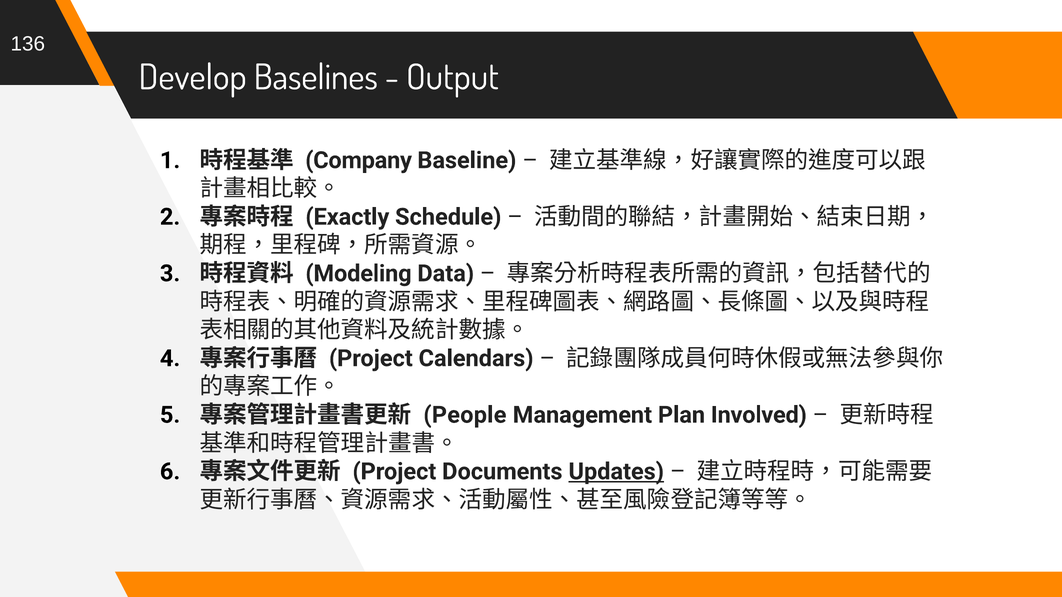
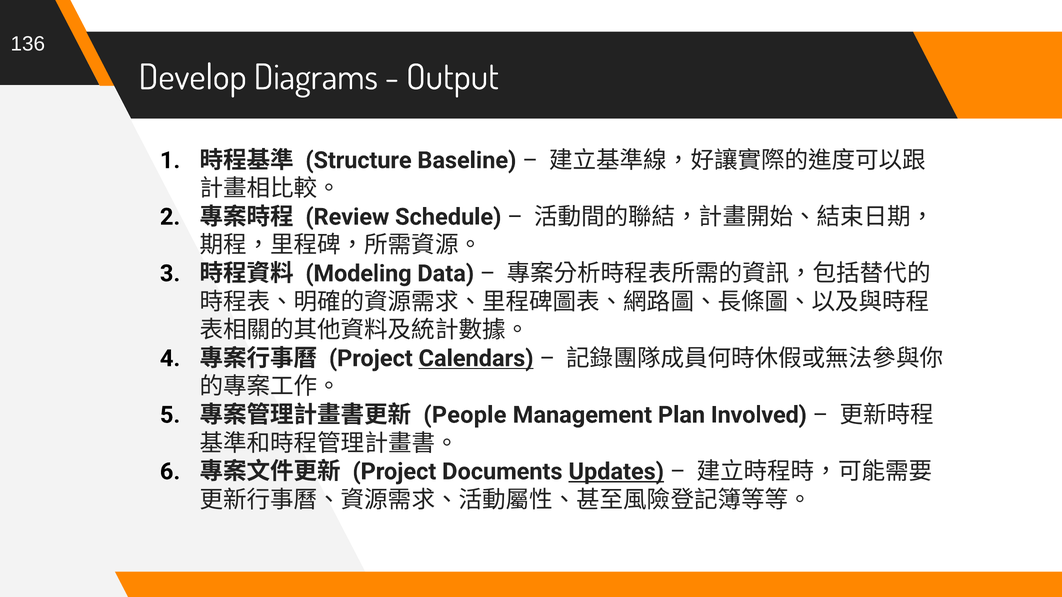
Baselines: Baselines -> Diagrams (316, 78)
Company: Company -> Structure (359, 160)
Exactly: Exactly -> Review (347, 217)
Calendars underline: none -> present (476, 359)
